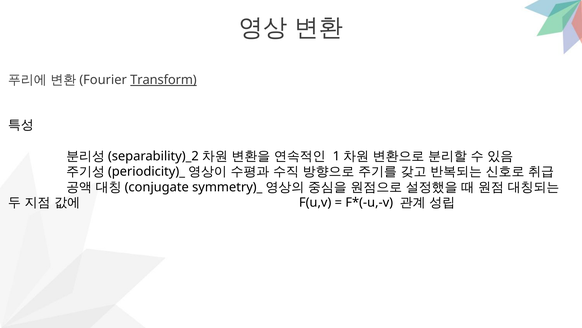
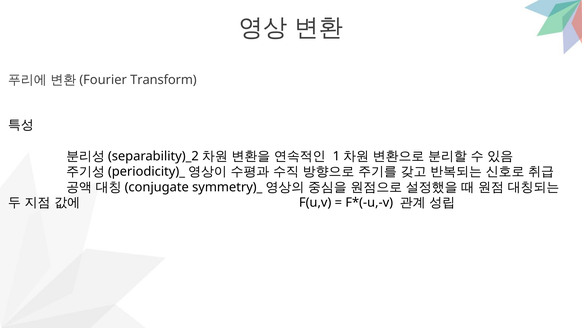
Transform underline: present -> none (163, 80)
